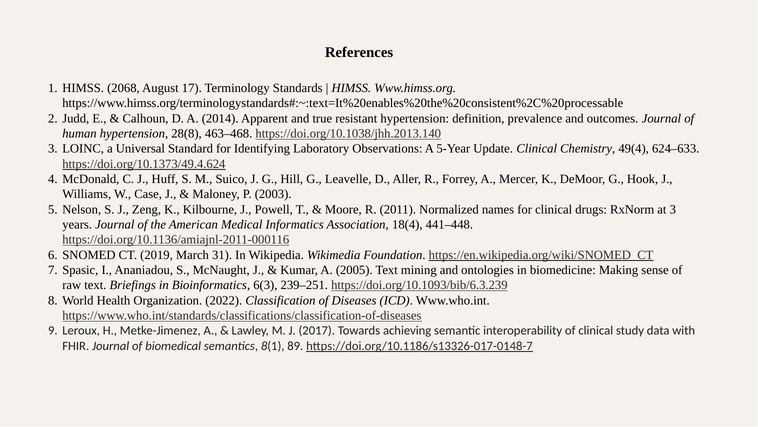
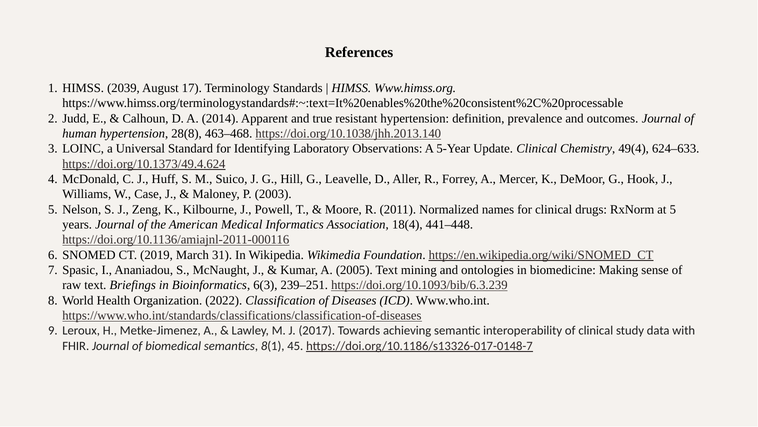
2068: 2068 -> 2039 (123, 88)
at 3: 3 -> 5 (673, 209)
89: 89 -> 45 (295, 346)
